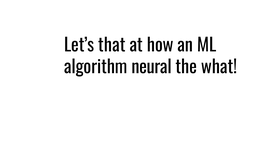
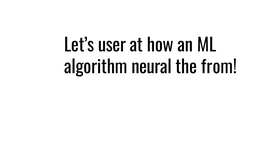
that: that -> user (112, 46)
what: what -> from (219, 67)
